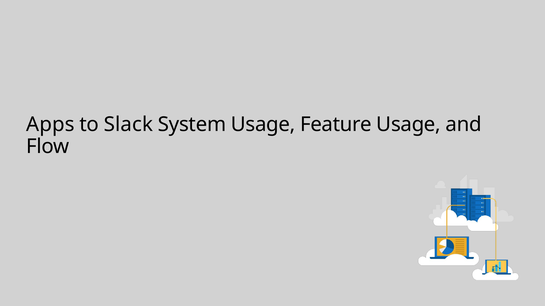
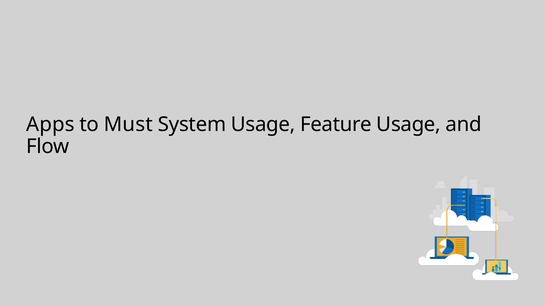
Slack: Slack -> Must (128, 125)
